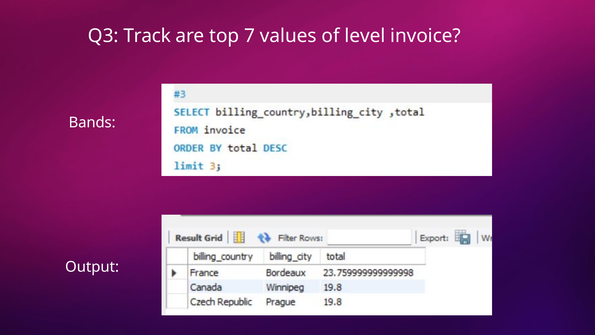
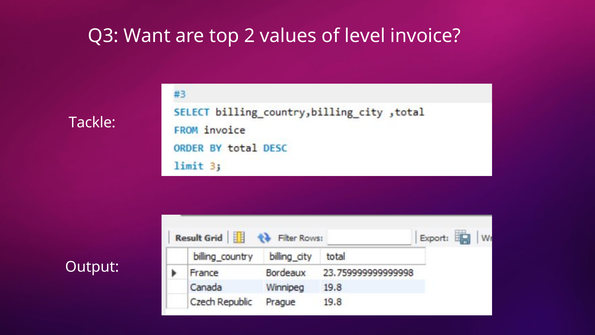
Track: Track -> Want (147, 36)
7: 7 -> 2 (250, 36)
Bands: Bands -> Tackle (92, 123)
